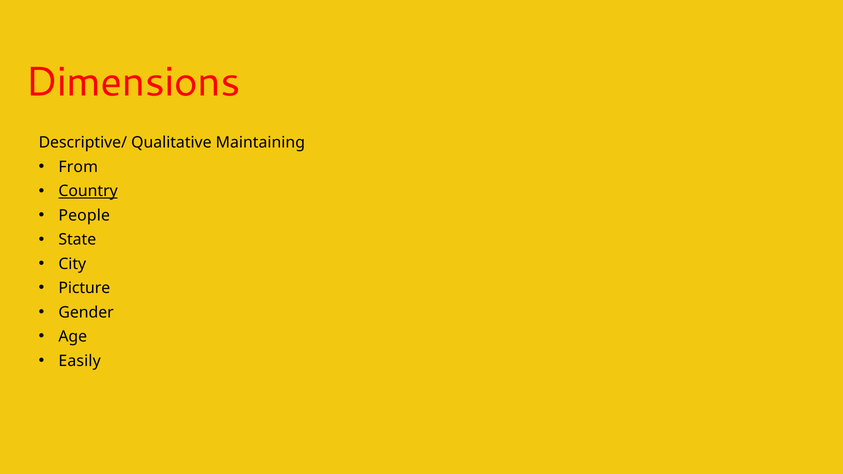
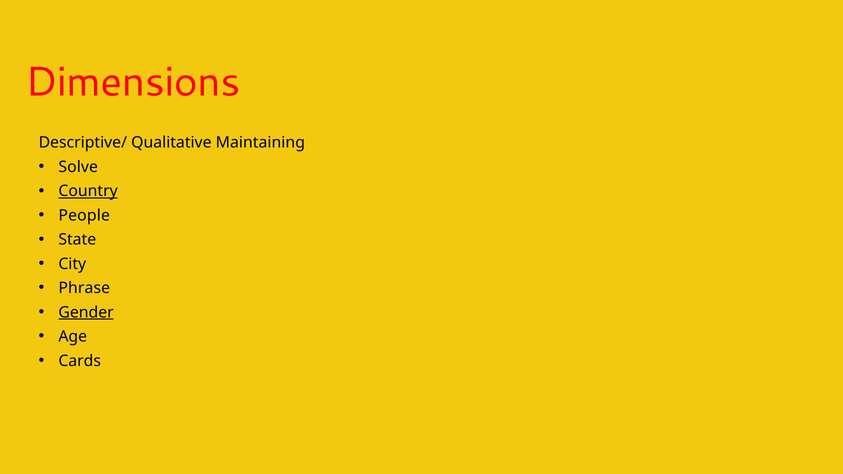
From: From -> Solve (78, 167)
Picture: Picture -> Phrase (84, 288)
Gender underline: none -> present (86, 312)
Easily: Easily -> Cards (80, 361)
